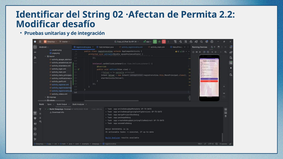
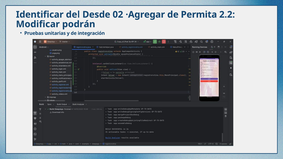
String: String -> Desde (96, 15)
·Afectan: ·Afectan -> ·Agregar (145, 15)
desafío: desafío -> podrán (79, 24)
